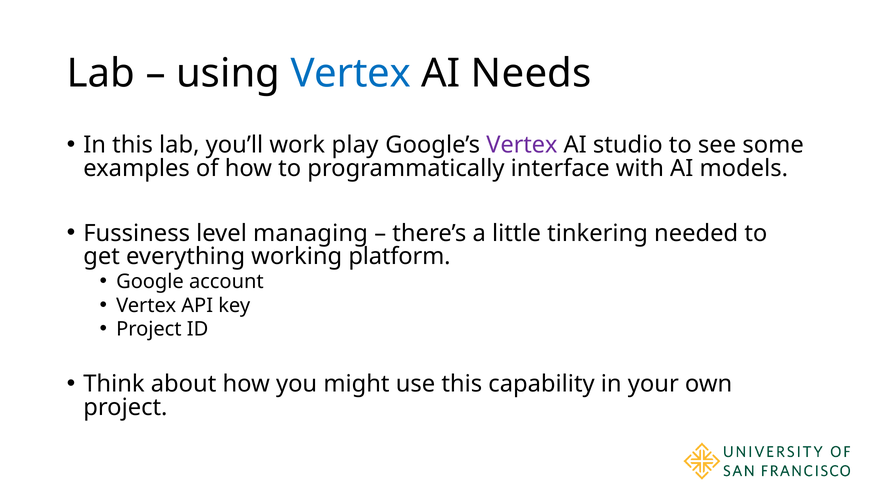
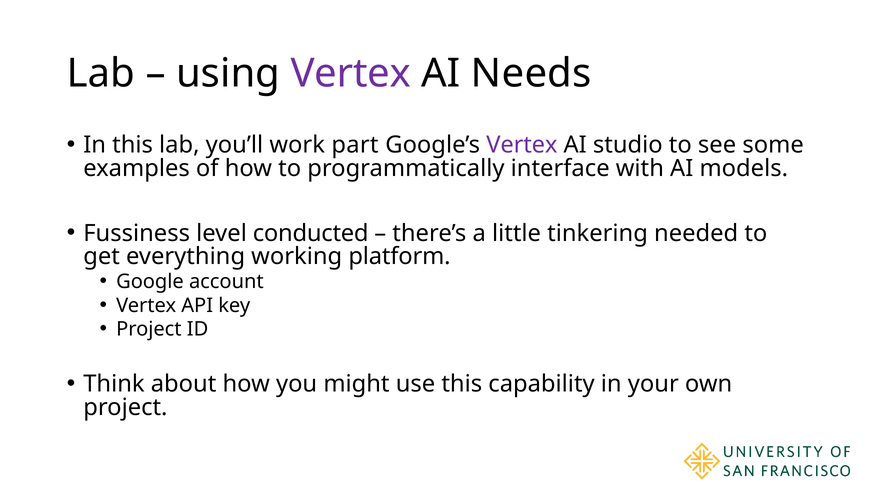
Vertex colour: blue -> purple (351, 74)
play: play -> part (355, 145)
managing: managing -> conducted (311, 233)
